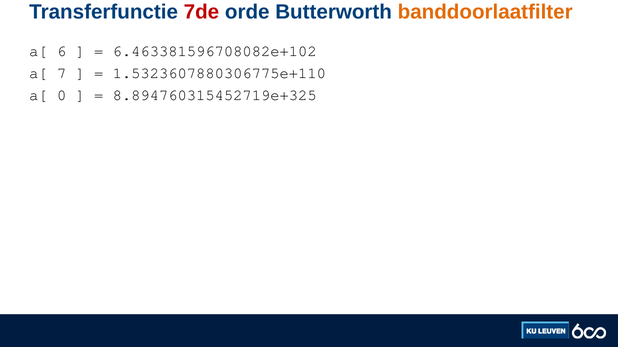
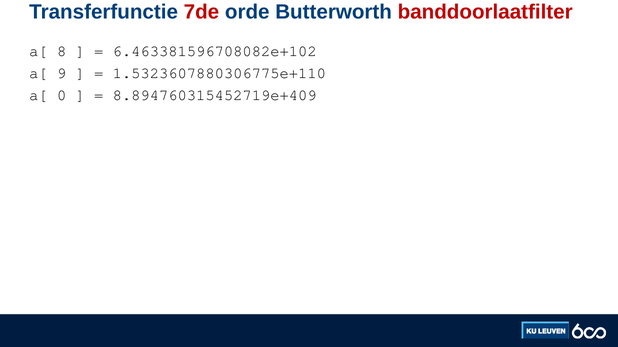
banddoorlaatfilter colour: orange -> red (485, 12)
6: 6 -> 8 (62, 51)
7: 7 -> 9 (62, 73)
8.894760315452719e+325: 8.894760315452719e+325 -> 8.894760315452719e+409 (215, 95)
